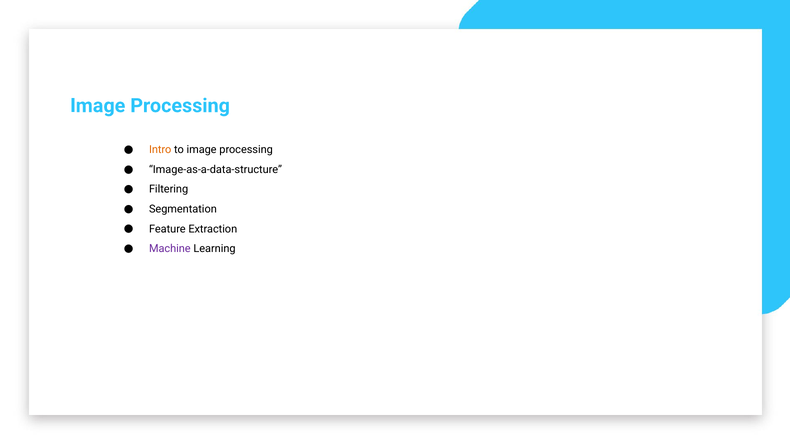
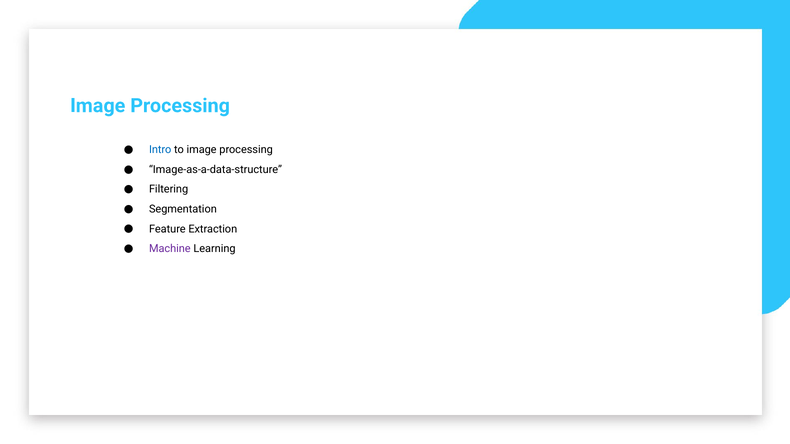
Intro colour: orange -> blue (160, 150)
